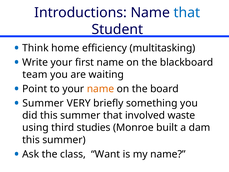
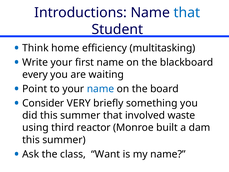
team: team -> every (35, 75)
name colour: orange -> blue (100, 89)
Summer: Summer -> Consider (43, 103)
studies: studies -> reactor (94, 127)
